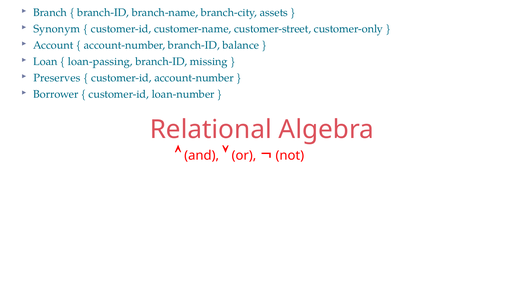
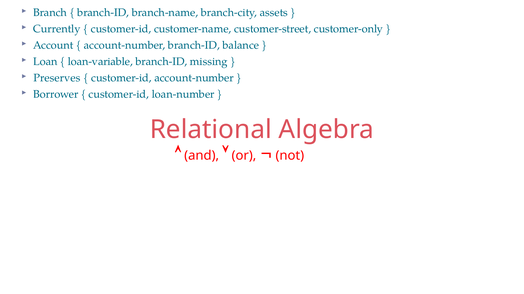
Synonym: Synonym -> Currently (57, 29)
loan-passing: loan-passing -> loan-variable (100, 62)
